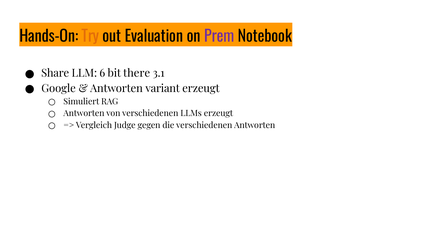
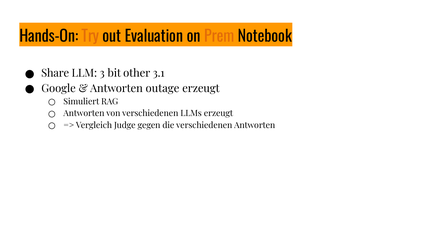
Prem colour: purple -> orange (219, 36)
6: 6 -> 3 (102, 73)
there: there -> other (137, 73)
variant: variant -> outage (162, 88)
